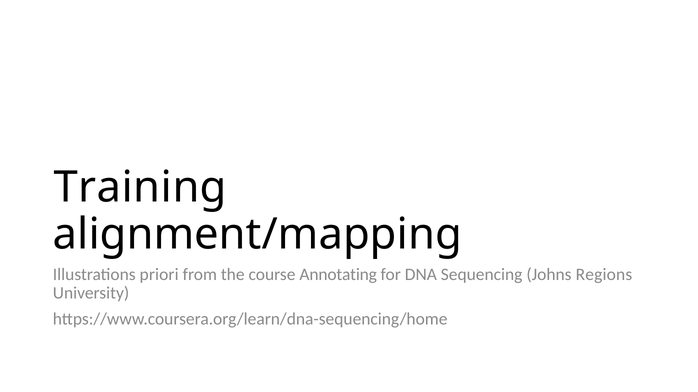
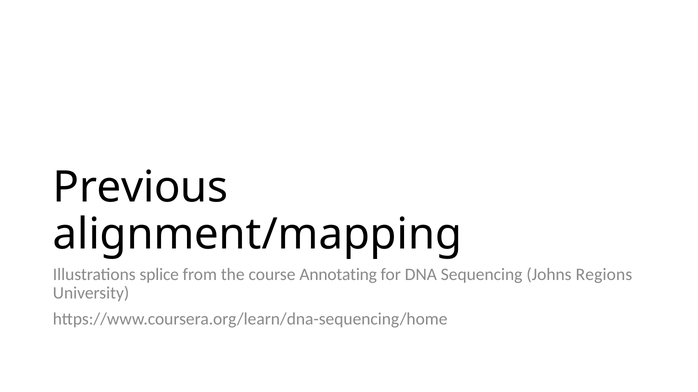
Training: Training -> Previous (141, 188)
priori: priori -> splice (159, 275)
